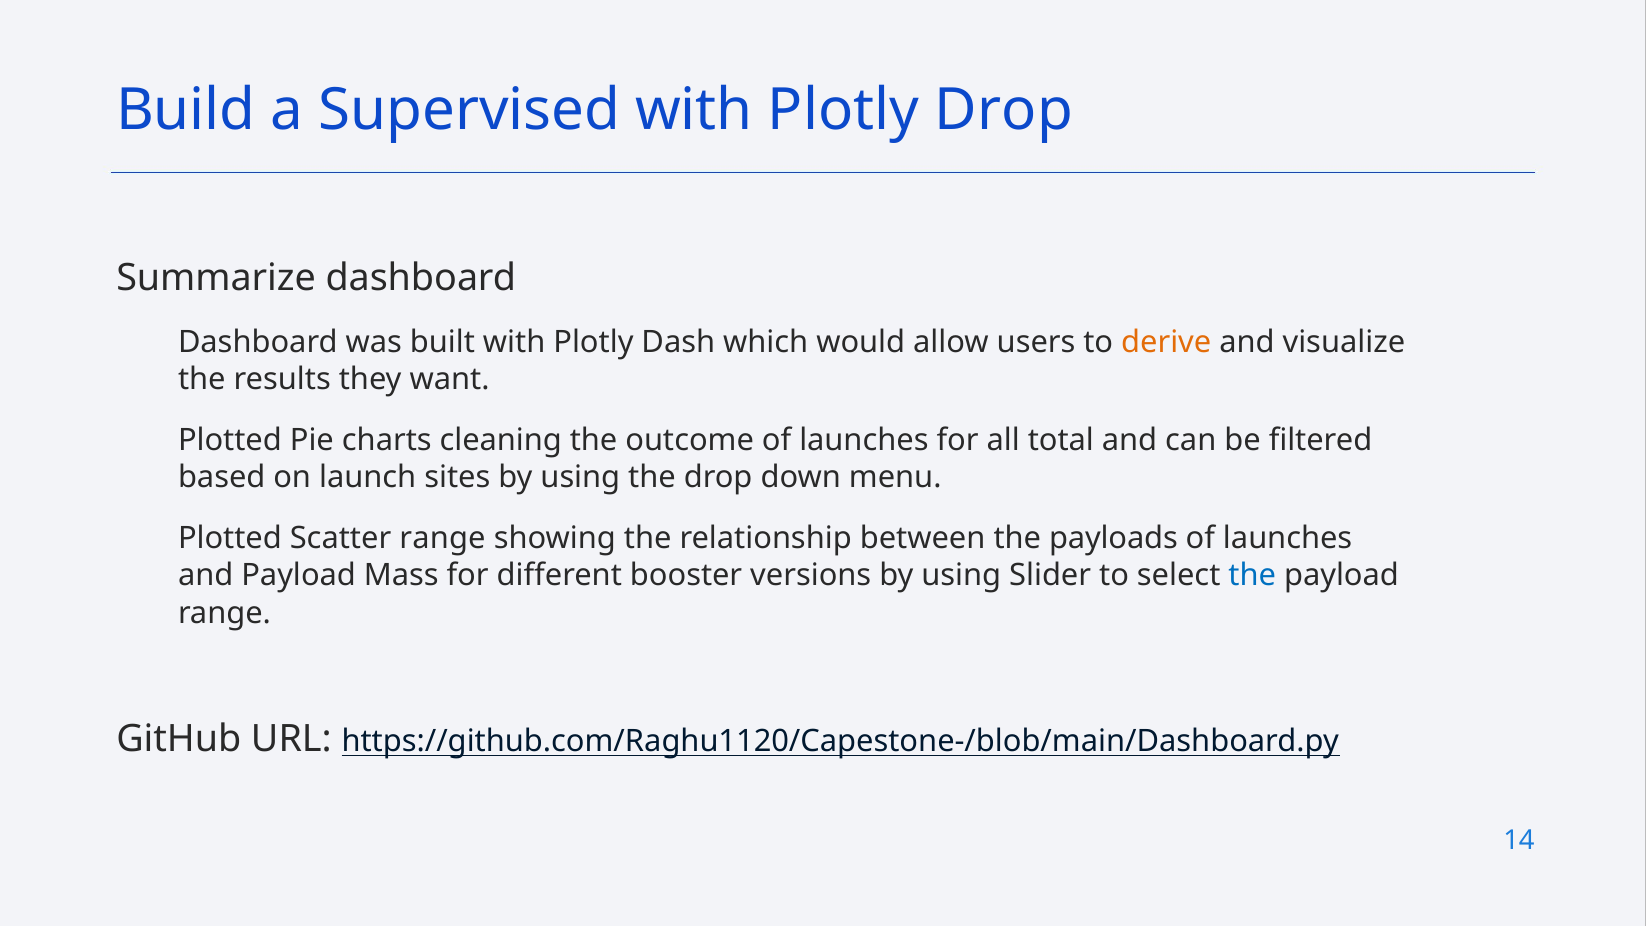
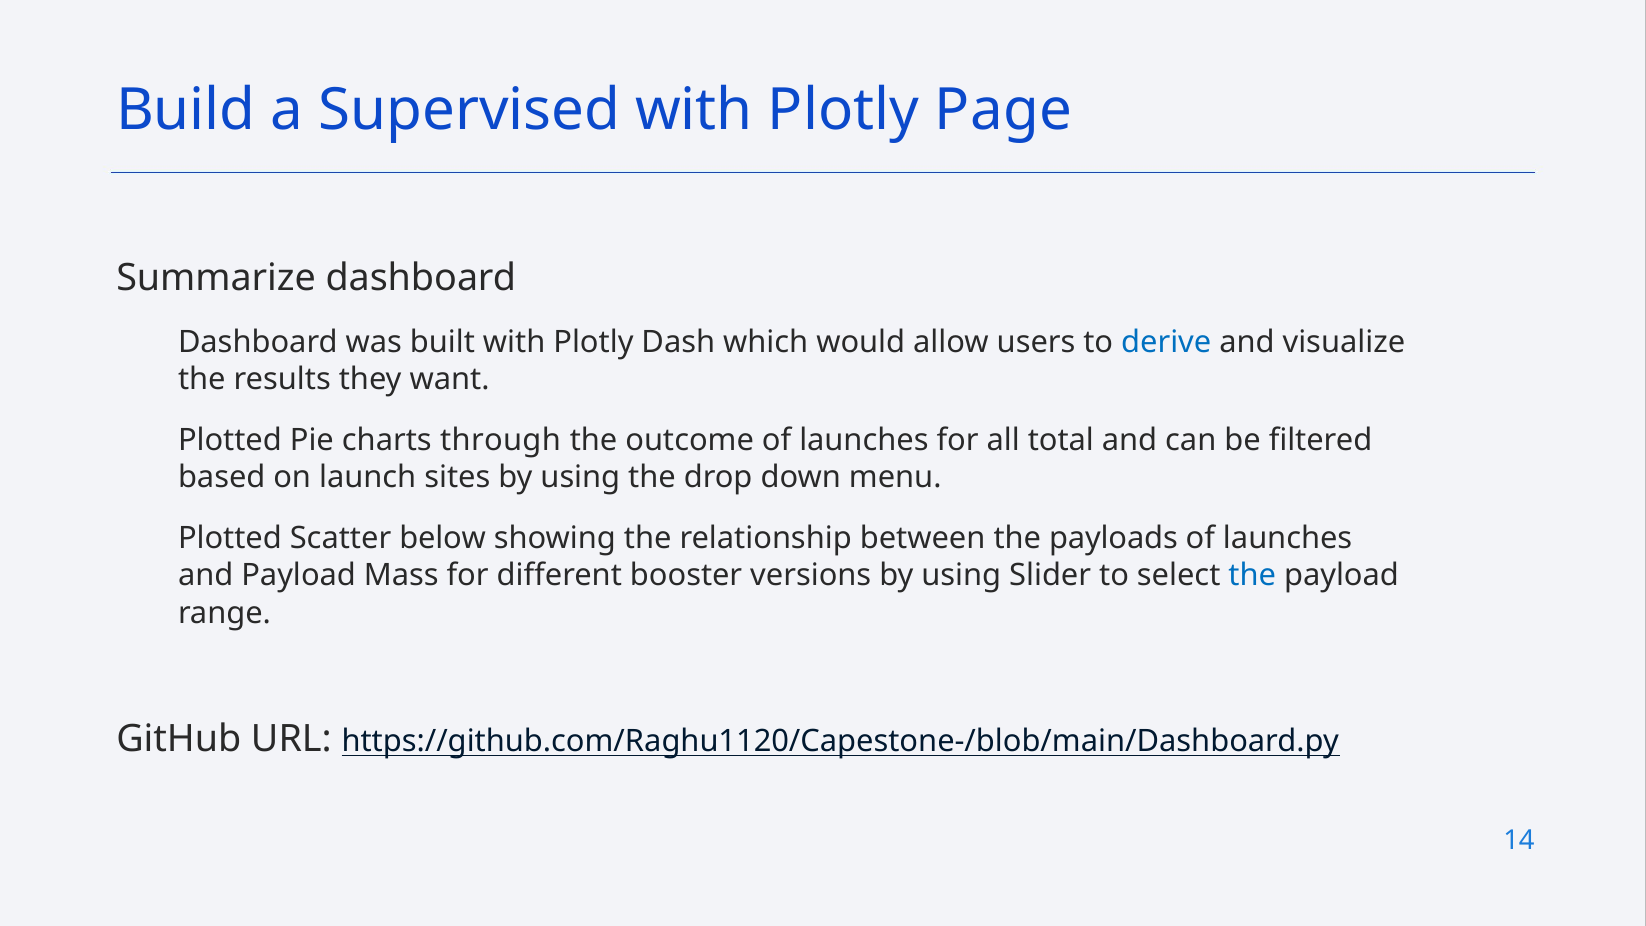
Plotly Drop: Drop -> Page (1004, 110)
derive colour: orange -> blue (1166, 343)
cleaning: cleaning -> through (501, 441)
Scatter range: range -> below (443, 539)
